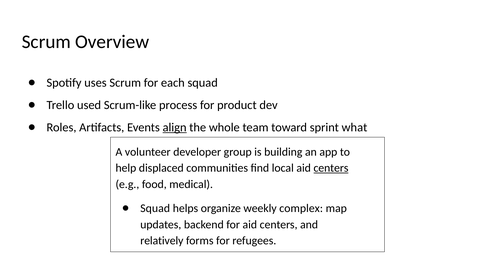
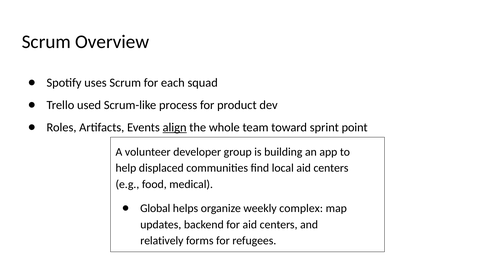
what: what -> point (355, 128)
centers underline: present -> none (331, 168)
Squad: Squad -> Global (155, 209)
